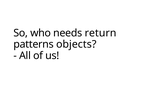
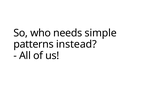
return: return -> simple (101, 33)
objects: objects -> instead (76, 44)
